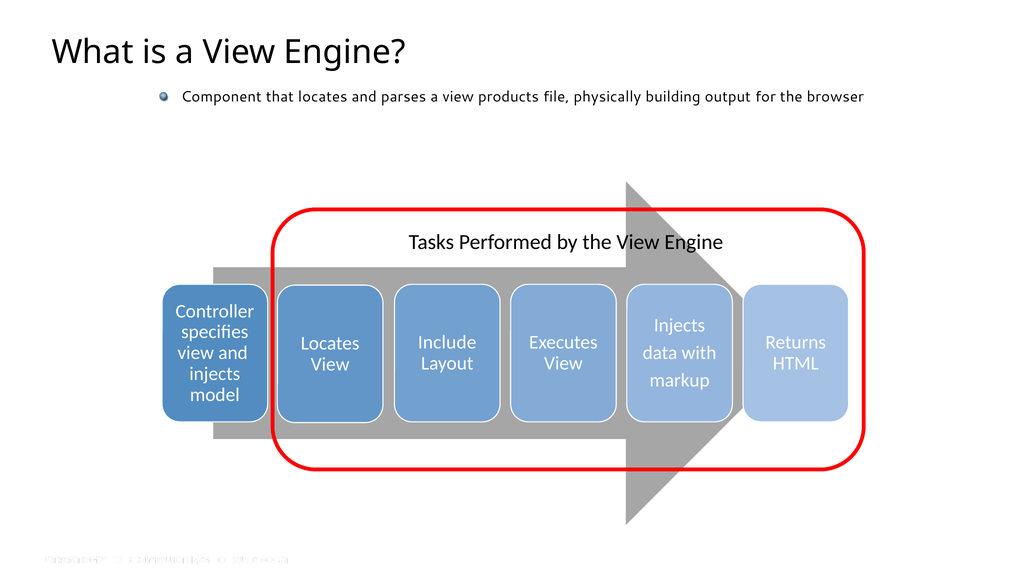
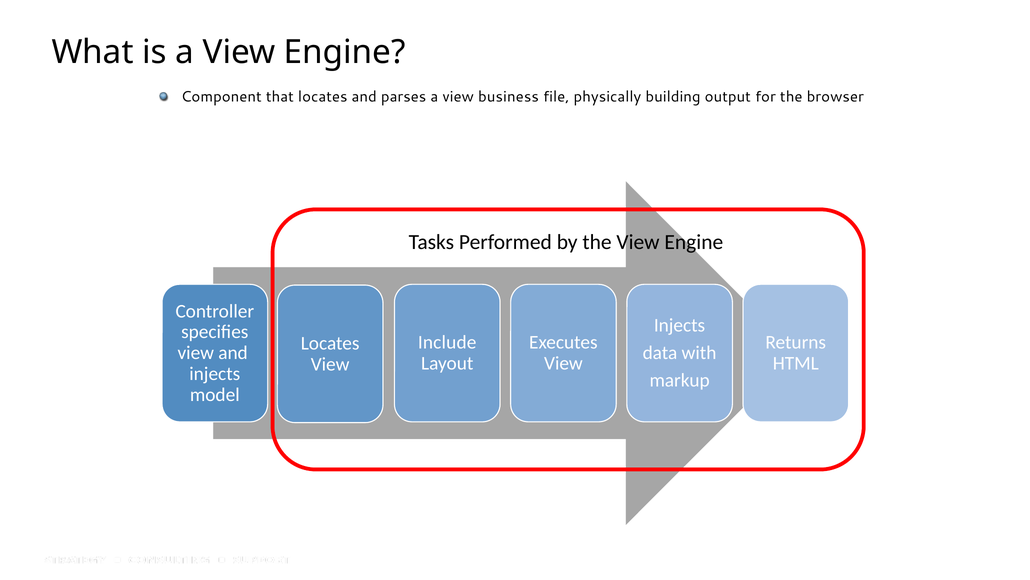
products: products -> business (508, 97)
